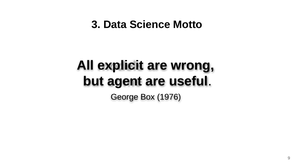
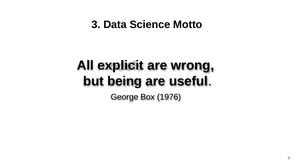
agent: agent -> being (125, 81)
